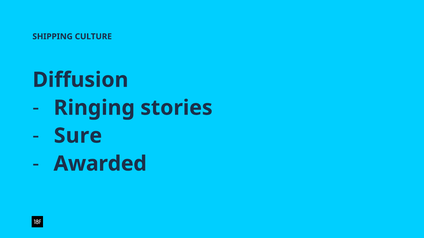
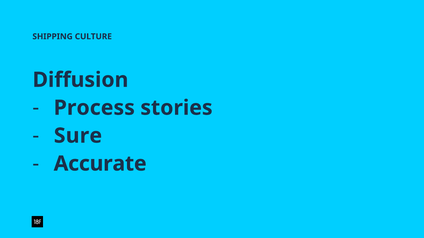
Ringing: Ringing -> Process (94, 108)
Awarded: Awarded -> Accurate (100, 164)
